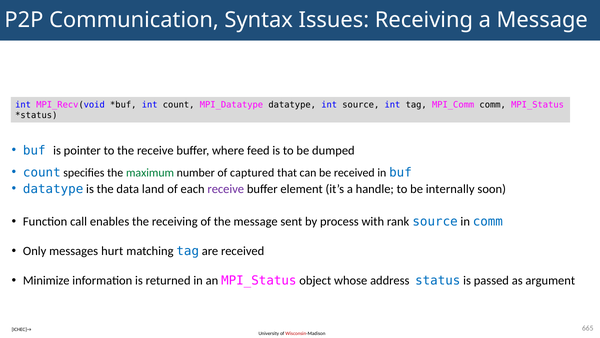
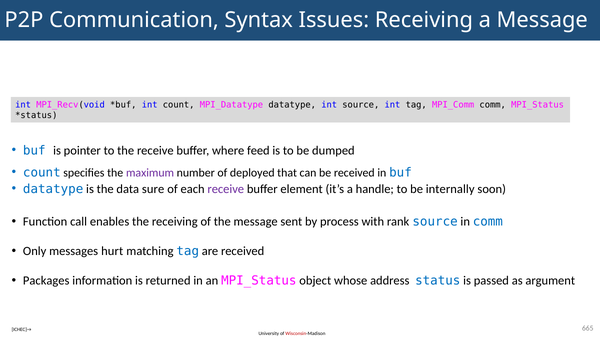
maximum colour: green -> purple (150, 173)
captured: captured -> deployed (252, 173)
land: land -> sure (153, 189)
Minimize: Minimize -> Packages (46, 280)
